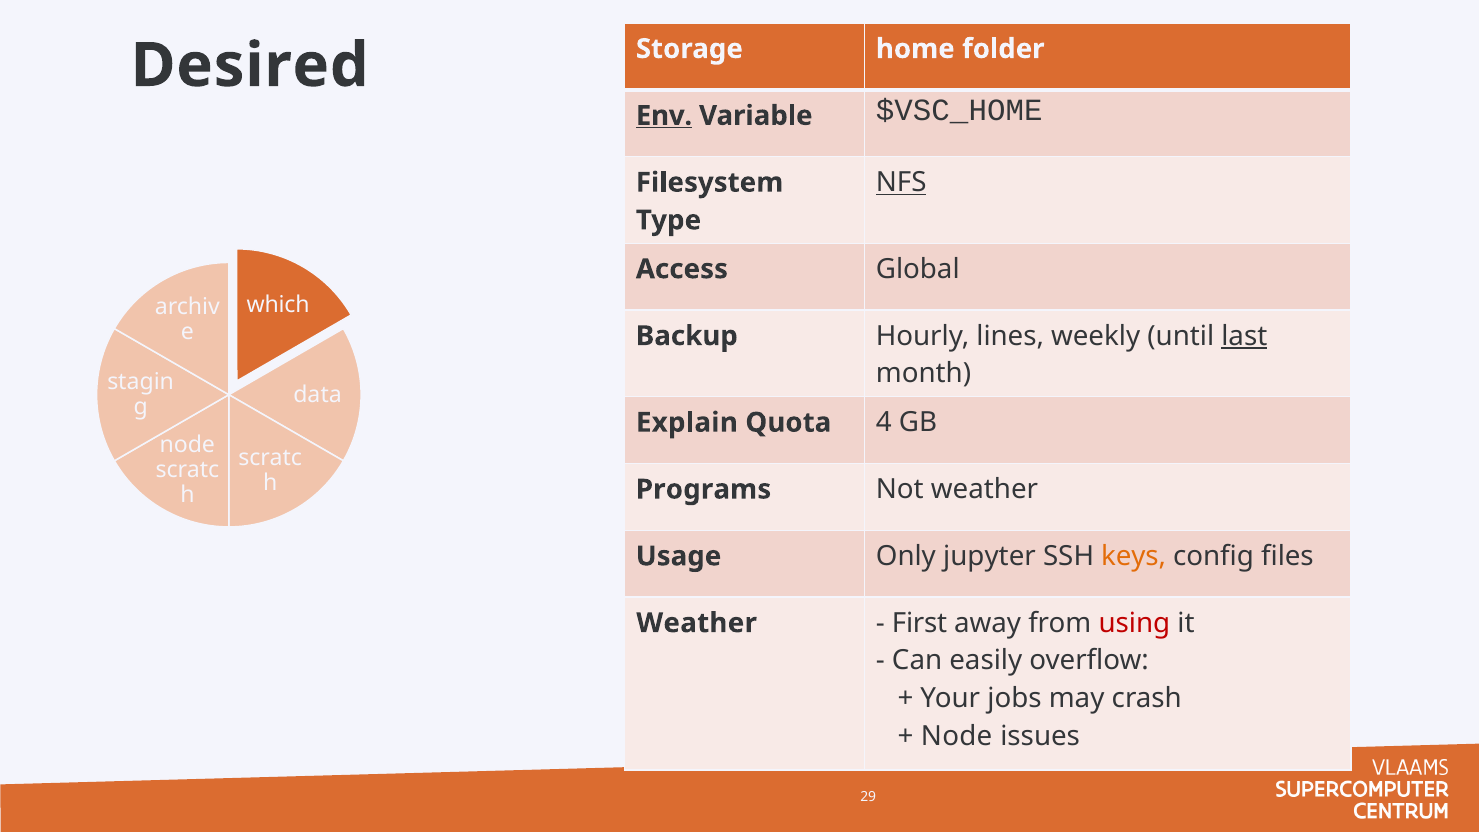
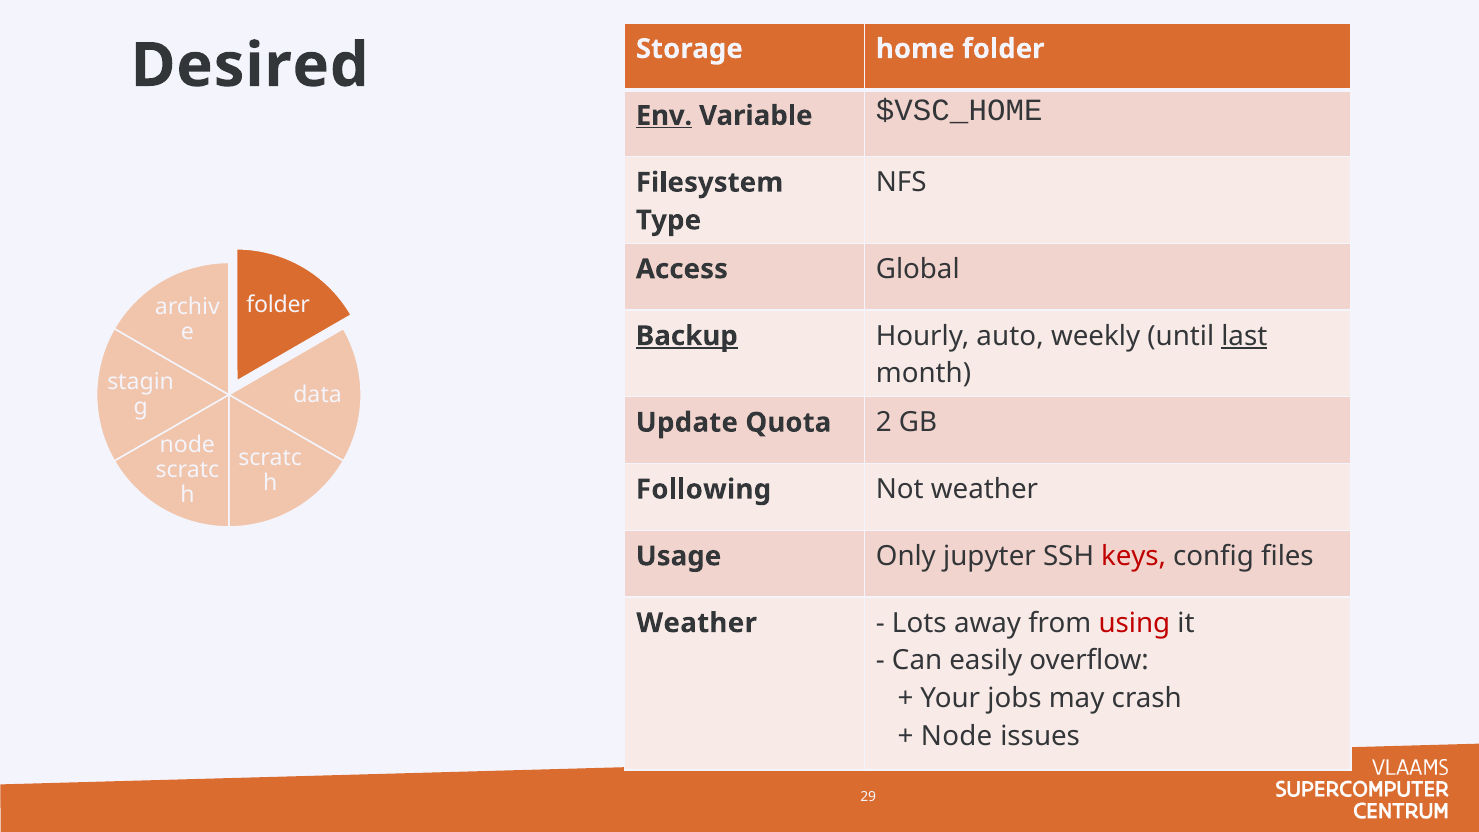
NFS underline: present -> none (901, 183)
which: which -> folder (278, 305)
Backup underline: none -> present (687, 336)
lines: lines -> auto (1010, 336)
Explain: Explain -> Update (687, 423)
4: 4 -> 2 (884, 423)
Programs: Programs -> Following (704, 489)
keys colour: orange -> red (1134, 556)
First: First -> Lots (919, 623)
